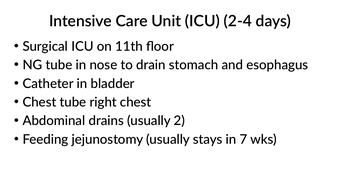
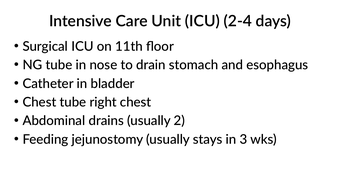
7: 7 -> 3 (243, 139)
